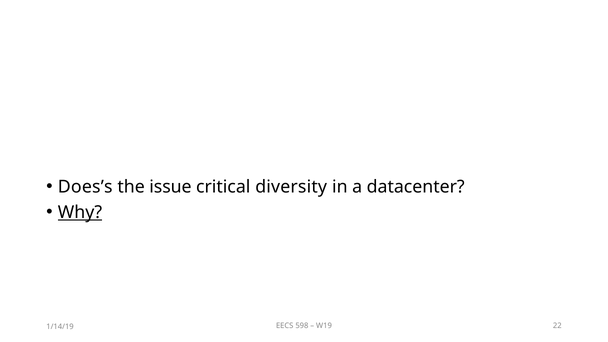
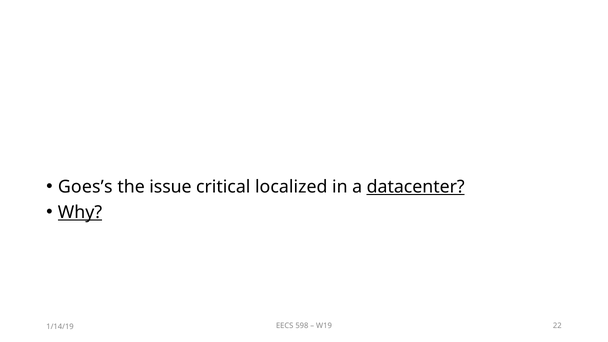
Does’s: Does’s -> Goes’s (85, 187)
diversity: diversity -> localized (291, 187)
datacenter underline: none -> present (416, 187)
